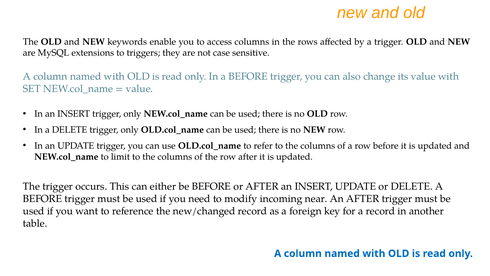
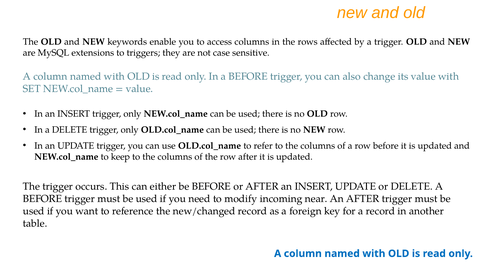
limit: limit -> keep (120, 157)
